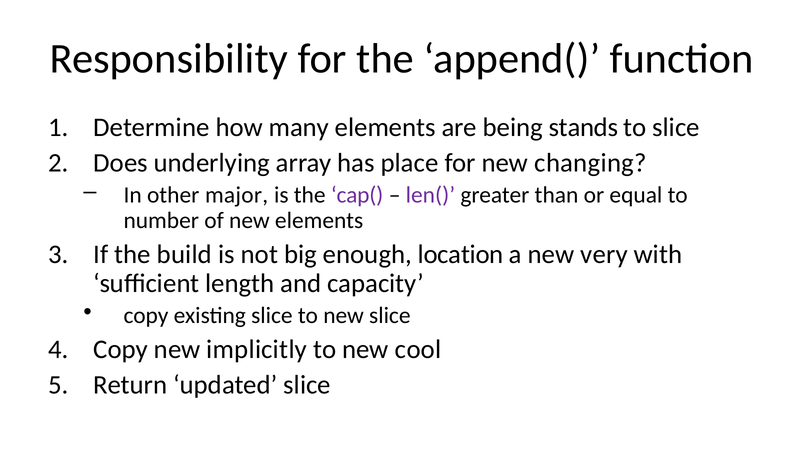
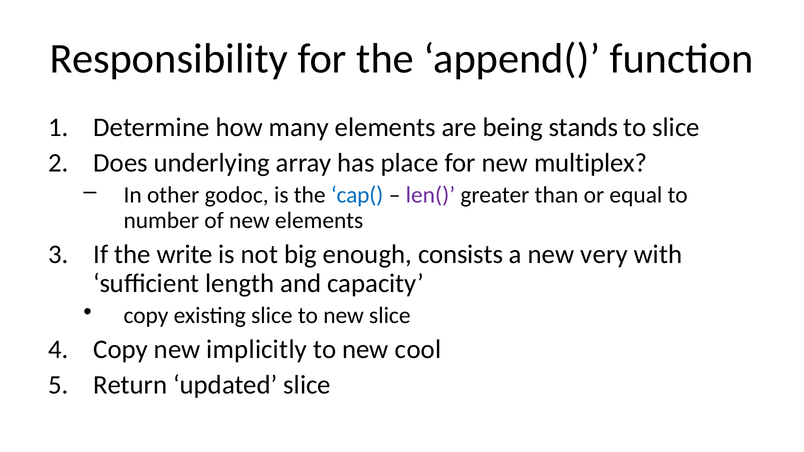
changing: changing -> multiplex (591, 163)
major: major -> godoc (237, 195)
cap( colour: purple -> blue (357, 195)
build: build -> write (185, 255)
location: location -> consists (461, 255)
